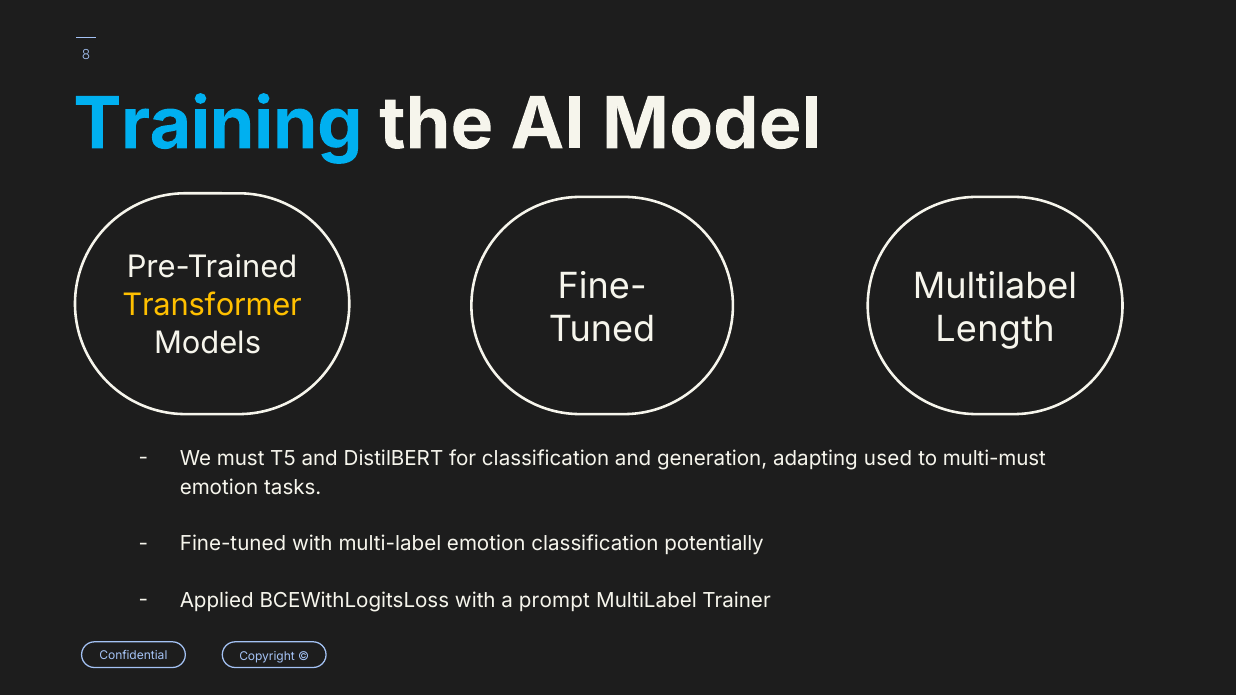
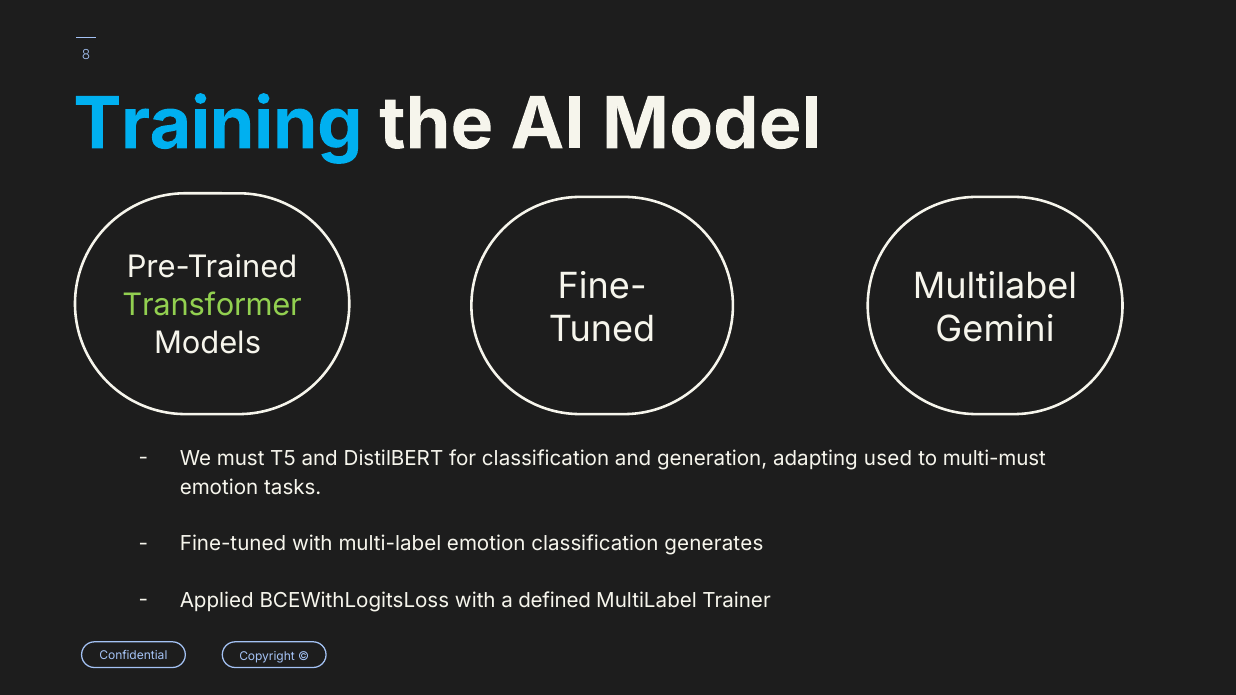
Transformer colour: yellow -> light green (212, 305)
Length: Length -> Gemini (995, 330)
potentially: potentially -> generates (714, 544)
prompt: prompt -> defined (555, 601)
